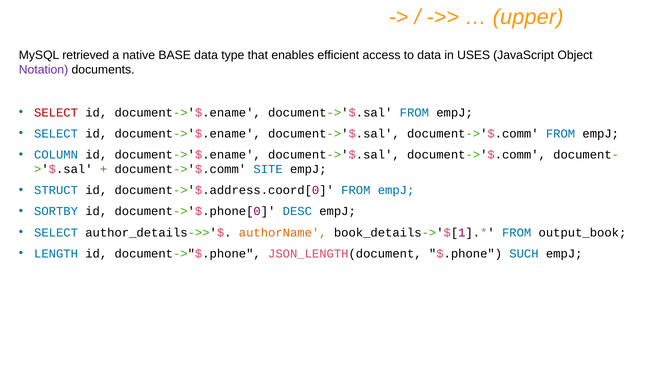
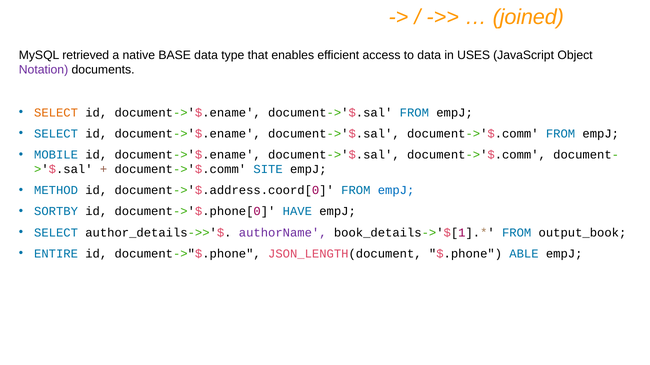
upper: upper -> joined (528, 17)
SELECT colour: red -> orange (56, 113)
COLUMN: COLUMN -> MOBILE (56, 155)
STRUCT: STRUCT -> METHOD (56, 191)
DESC: DESC -> HAVE (297, 212)
authorName colour: orange -> purple (283, 233)
LENGTH: LENGTH -> ENTIRE (56, 254)
SUCH: SUCH -> ABLE (524, 254)
